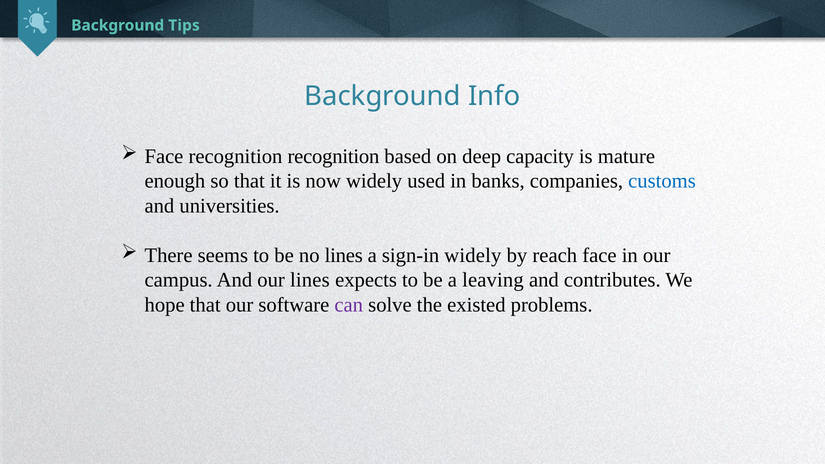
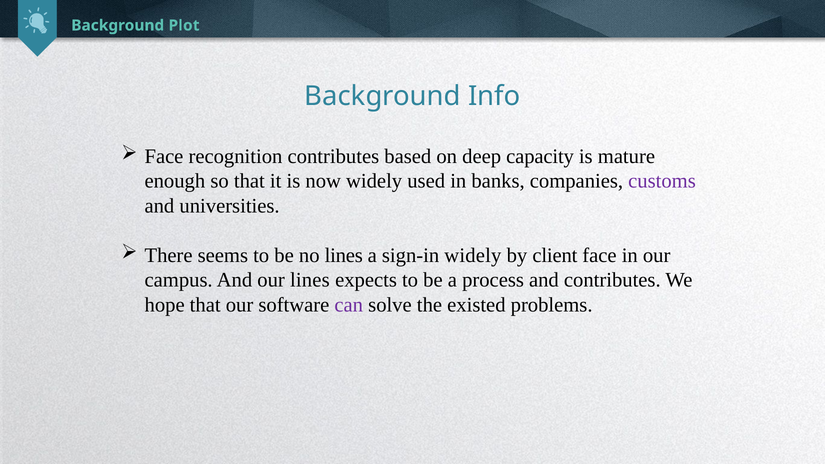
Tips: Tips -> Plot (184, 25)
recognition recognition: recognition -> contributes (333, 156)
customs colour: blue -> purple (662, 181)
reach: reach -> client (555, 255)
leaving: leaving -> process (493, 280)
